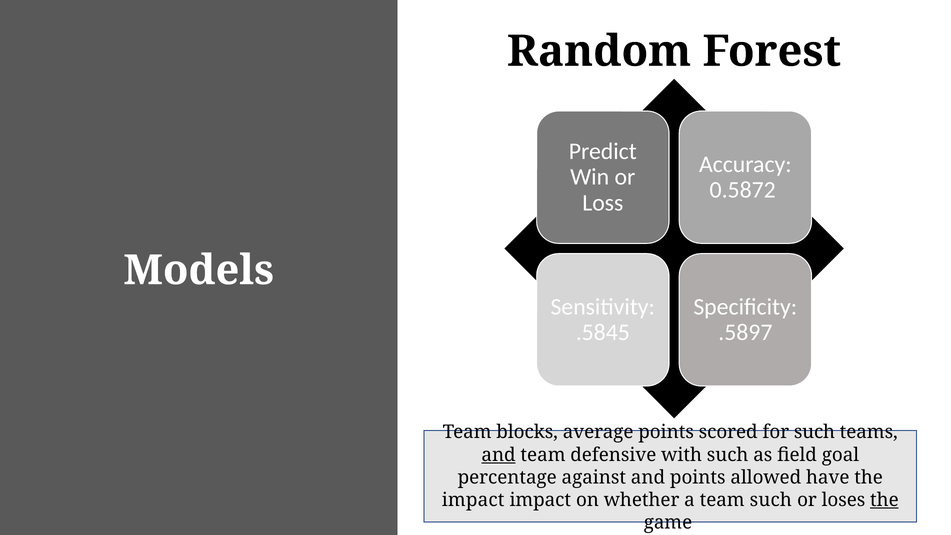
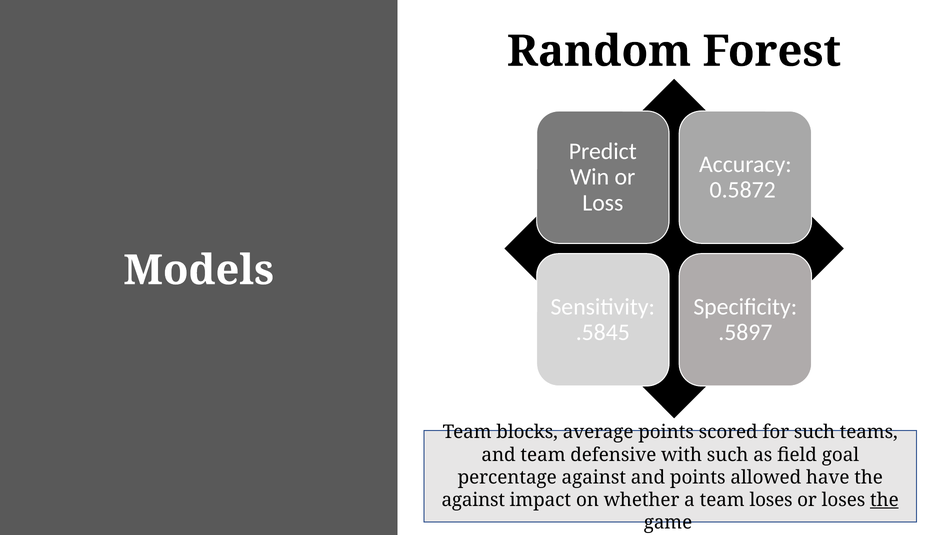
and underline: present -> none (499, 455)
impact: impact -> against (473, 500)
team such: such -> loses (771, 500)
